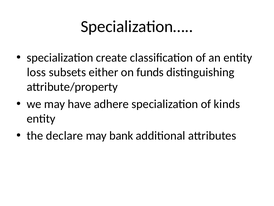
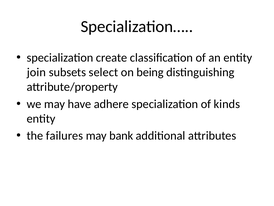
loss: loss -> join (36, 72)
either: either -> select (103, 72)
funds: funds -> being (150, 72)
declare: declare -> failures (65, 135)
